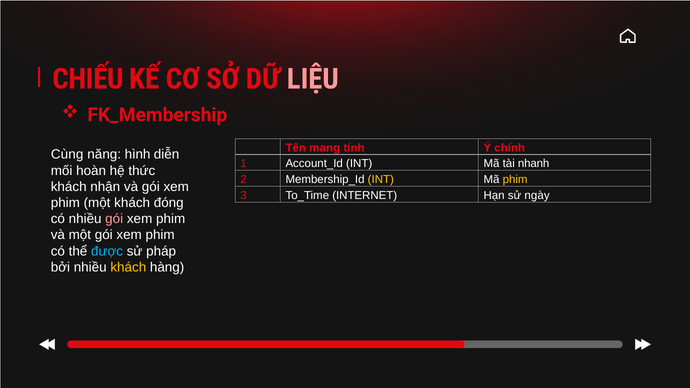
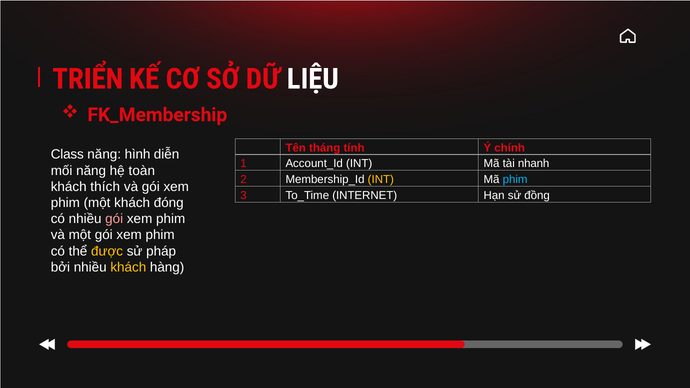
CHIẾU: CHIẾU -> TRIỂN (88, 79)
LIỆU colour: pink -> white (313, 79)
mang: mang -> tháng (325, 148)
Cùng: Cùng -> Class (67, 155)
mối hoàn: hoàn -> năng (91, 171)
thức: thức -> toàn (142, 171)
phim colour: yellow -> light blue (515, 180)
nhận: nhận -> thích (105, 187)
ngày: ngày -> đồng (537, 195)
được colour: light blue -> yellow (107, 251)
